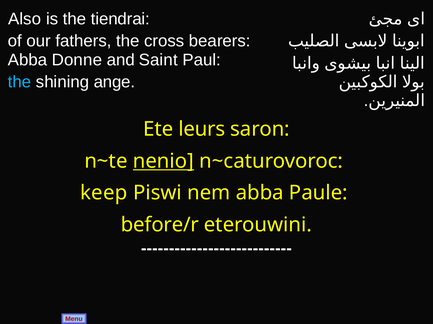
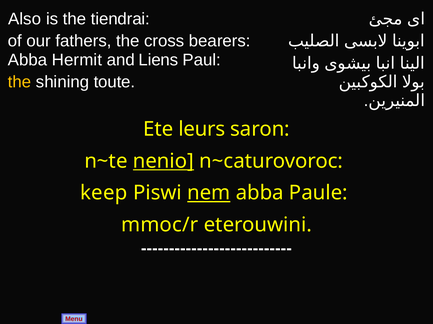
Donne: Donne -> Hermit (77, 60)
Saint: Saint -> Liens (158, 60)
the colour: light blue -> yellow (20, 82)
ange: ange -> toute (114, 82)
nem underline: none -> present (209, 193)
before/r: before/r -> mmoc/r (160, 225)
